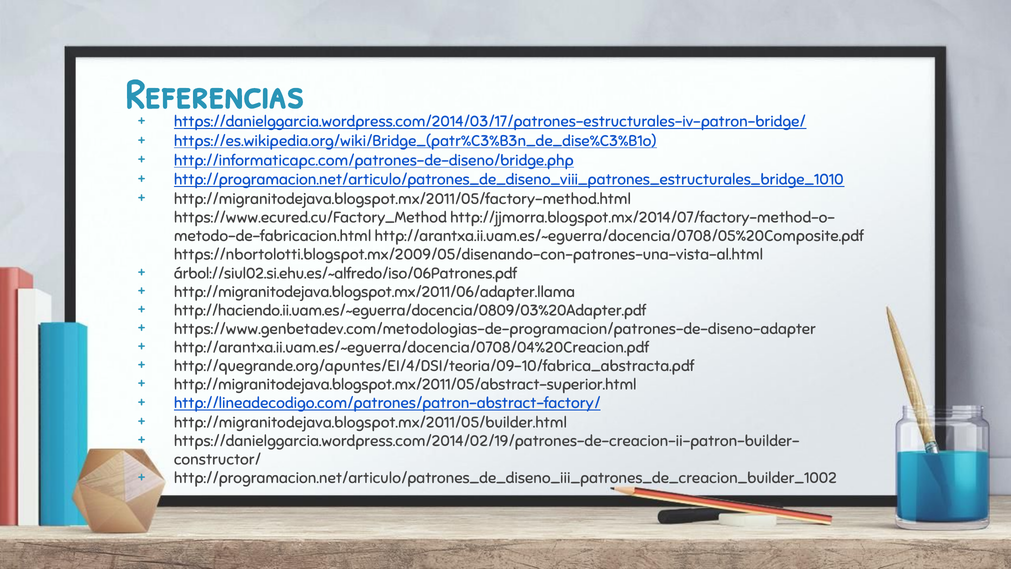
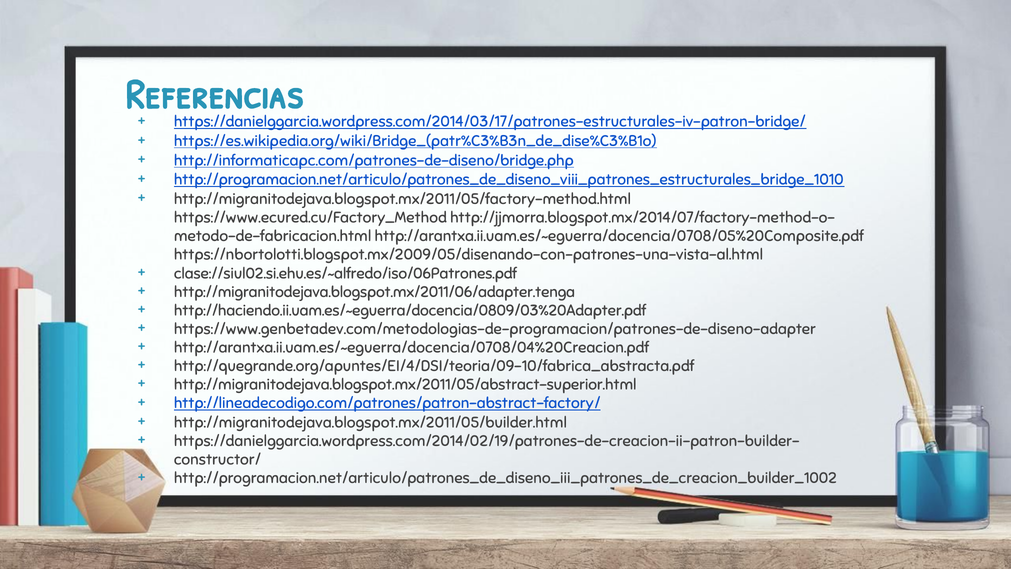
árbol://siul02.si.ehu.es/~alfredo/iso/06Patrones.pdf: árbol://siul02.si.ehu.es/~alfredo/iso/06Patrones.pdf -> clase://siul02.si.ehu.es/~alfredo/iso/06Patrones.pdf (345, 273)
http://migranitodejava.blogspot.mx/2011/06/adapter.llama: http://migranitodejava.blogspot.mx/2011/06/adapter.llama -> http://migranitodejava.blogspot.mx/2011/06/adapter.tenga (374, 292)
